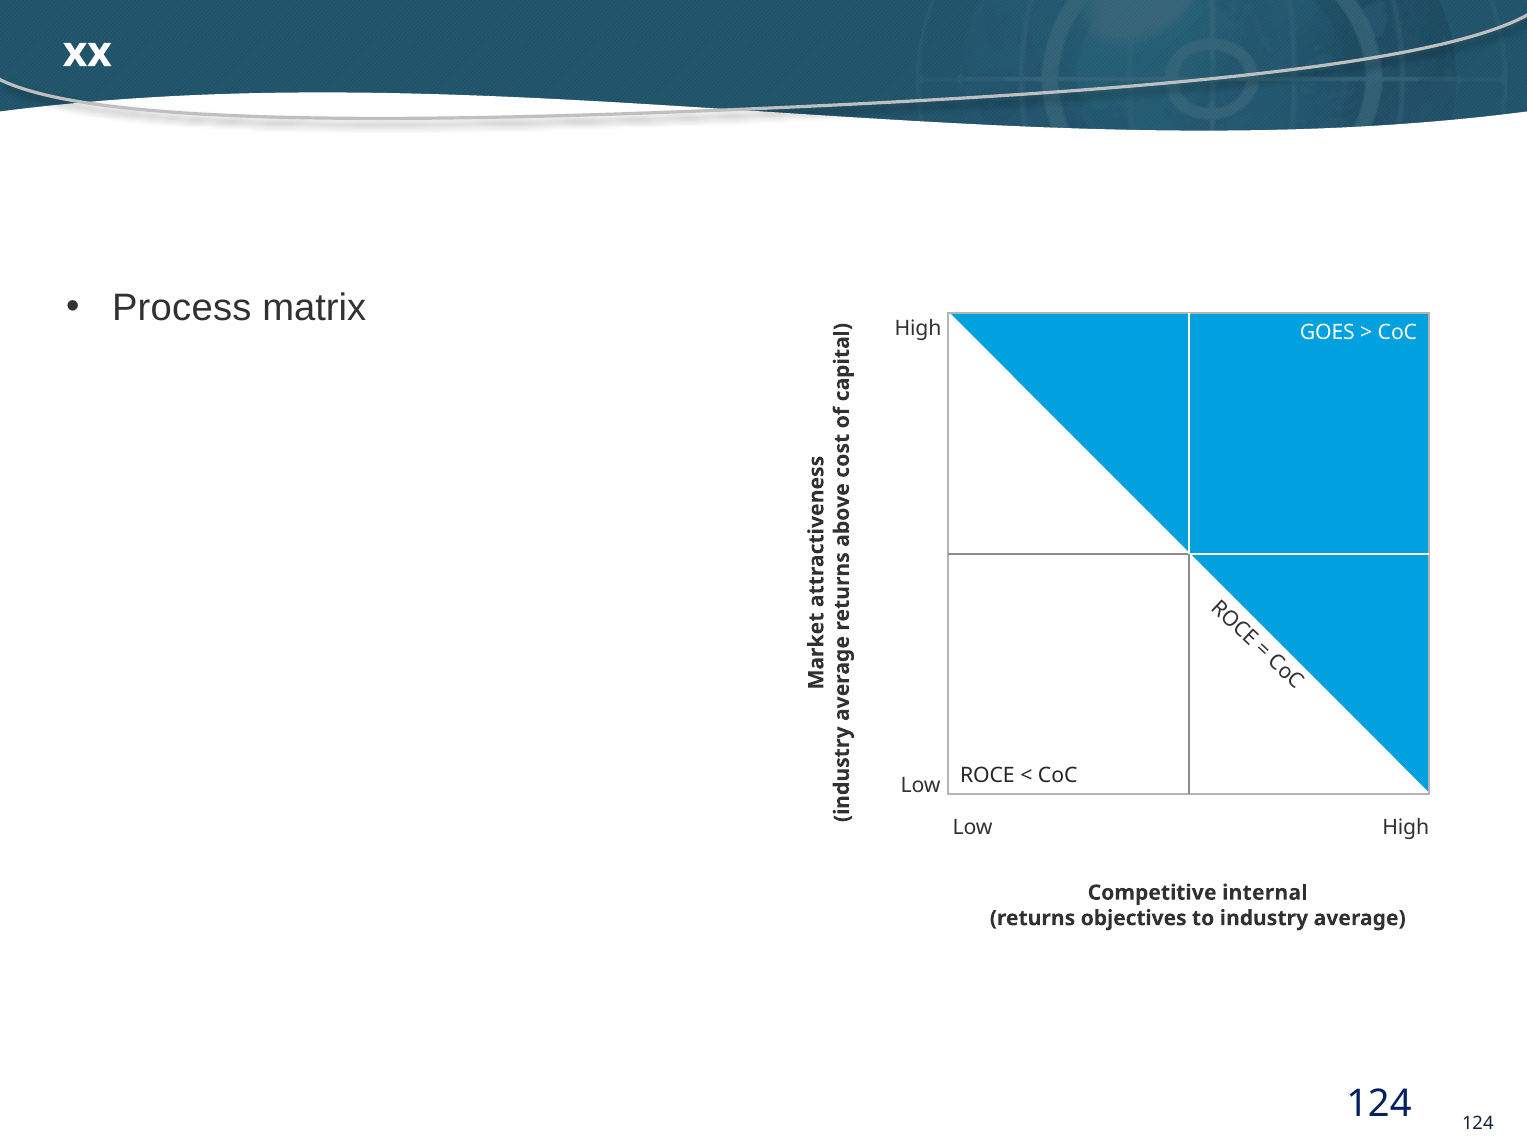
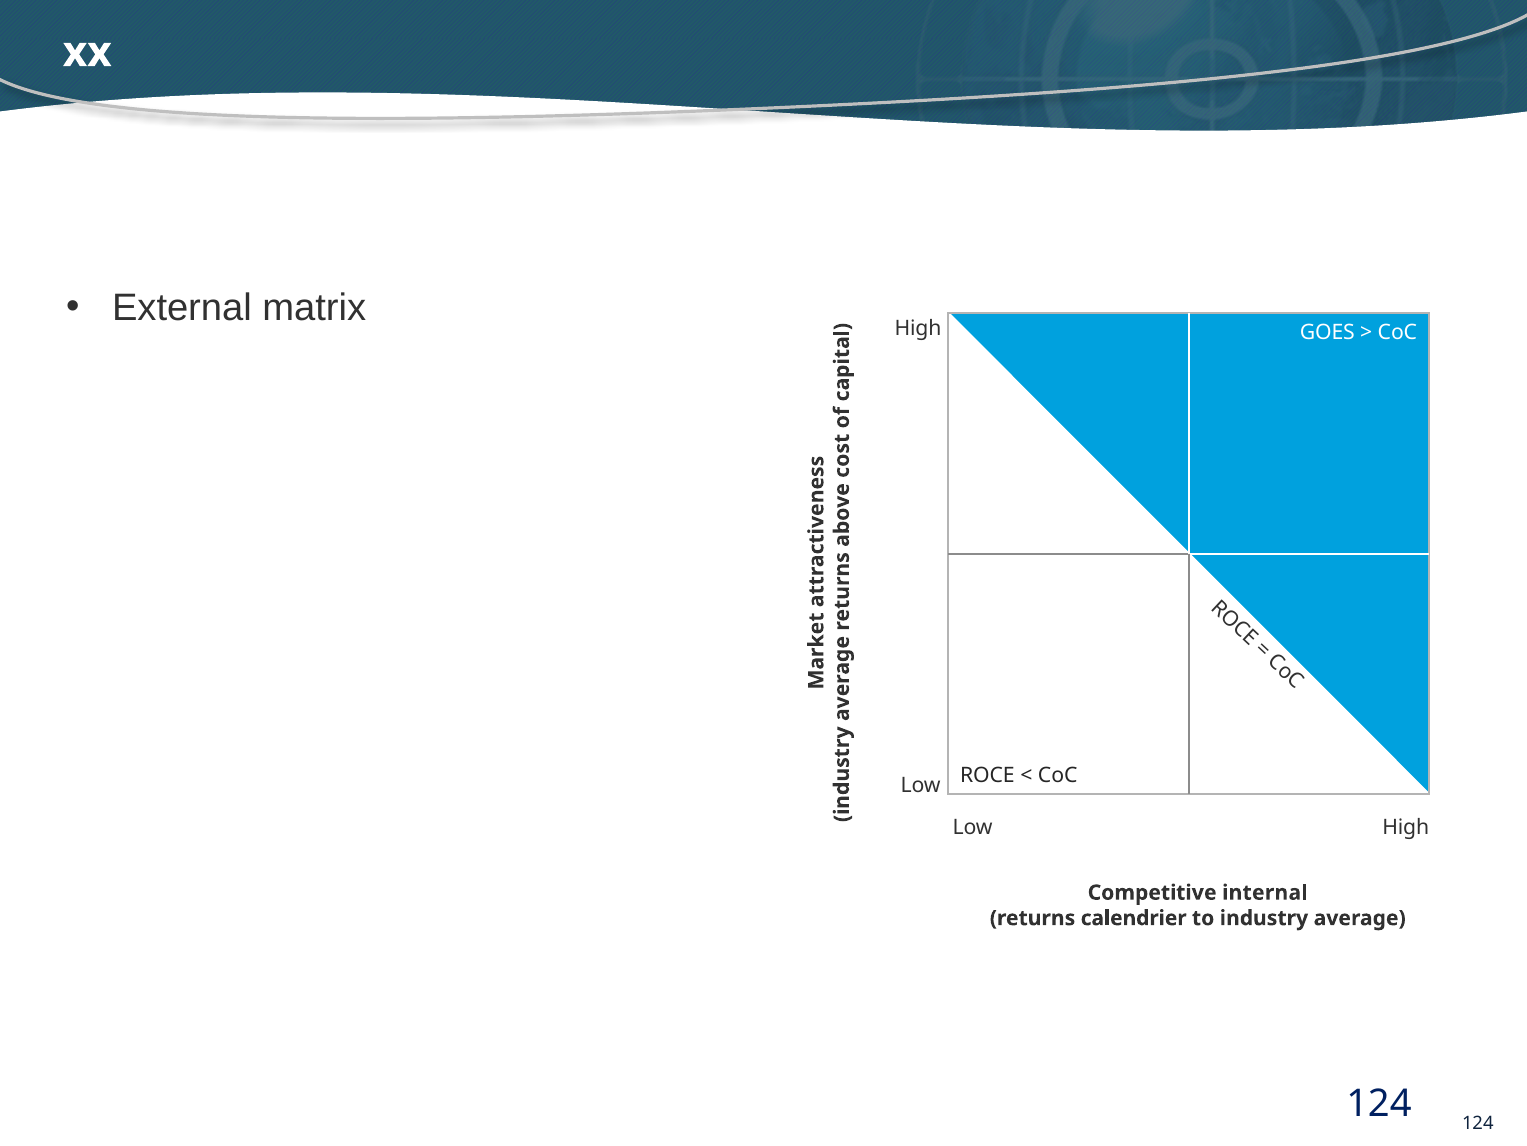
Process: Process -> External (182, 308)
objectives: objectives -> calendrier (1134, 918)
